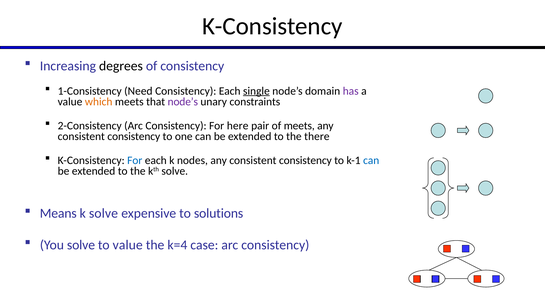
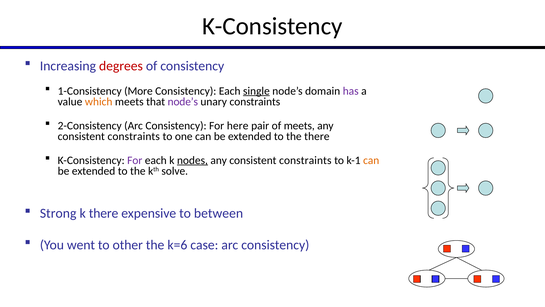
degrees colour: black -> red (121, 66)
Need: Need -> More (138, 91)
consistency: consistency -> constraints (134, 136)
For colour: blue -> purple (135, 160)
nodes underline: none -> present (192, 160)
consistency: consistency -> constraints (305, 160)
can colour: blue -> orange (371, 160)
Means: Means -> Strong (58, 213)
k solve: solve -> there (104, 213)
solutions: solutions -> between (219, 213)
You solve: solve -> went (81, 245)
to value: value -> other (128, 245)
k=4: k=4 -> k=6 (177, 245)
